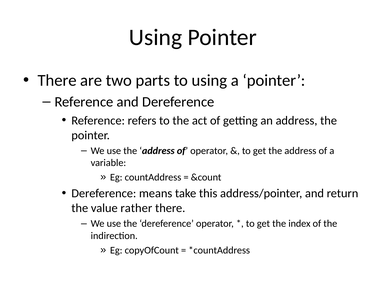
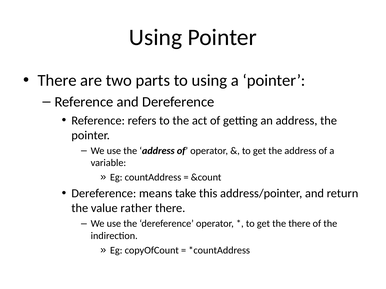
the index: index -> there (299, 224)
